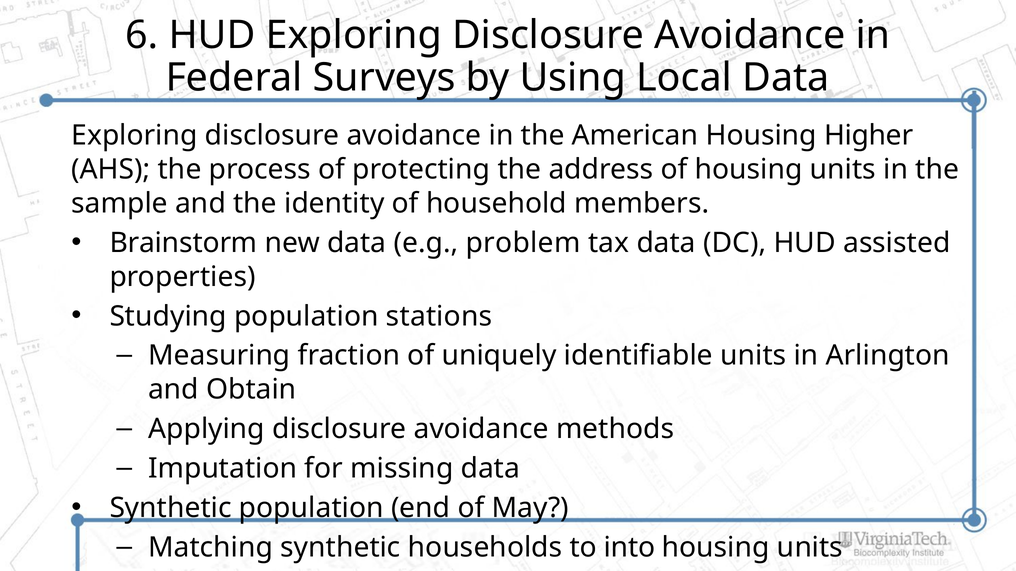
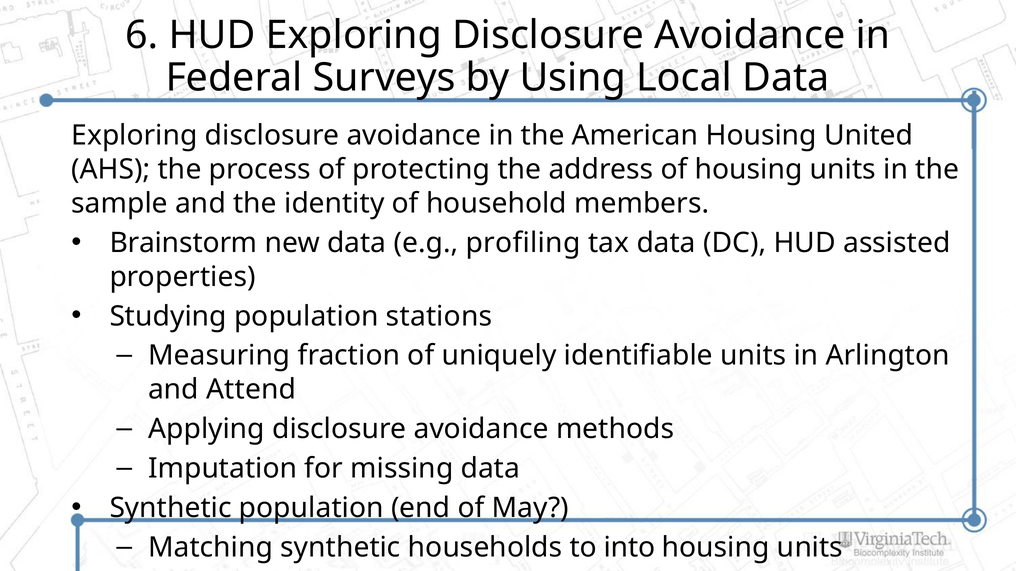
Higher: Higher -> United (869, 136)
problem: problem -> profiling (523, 243)
Obtain: Obtain -> Attend (251, 390)
